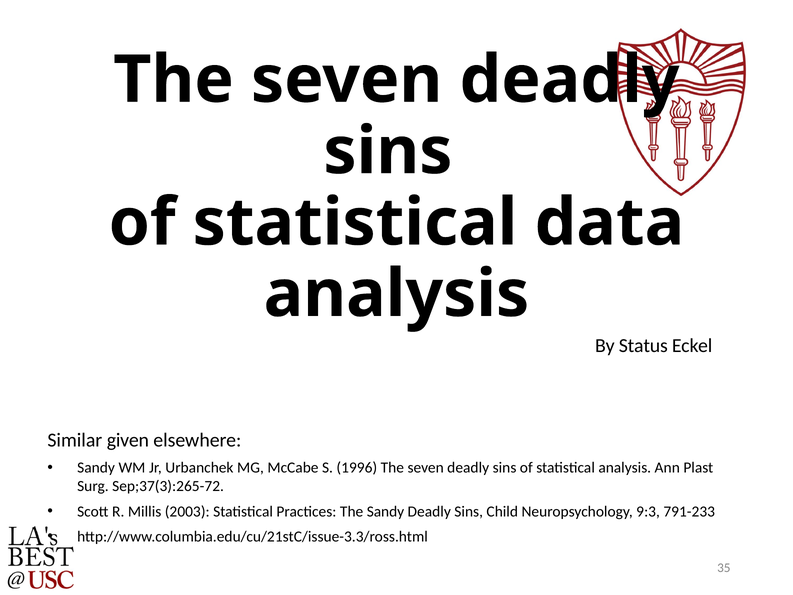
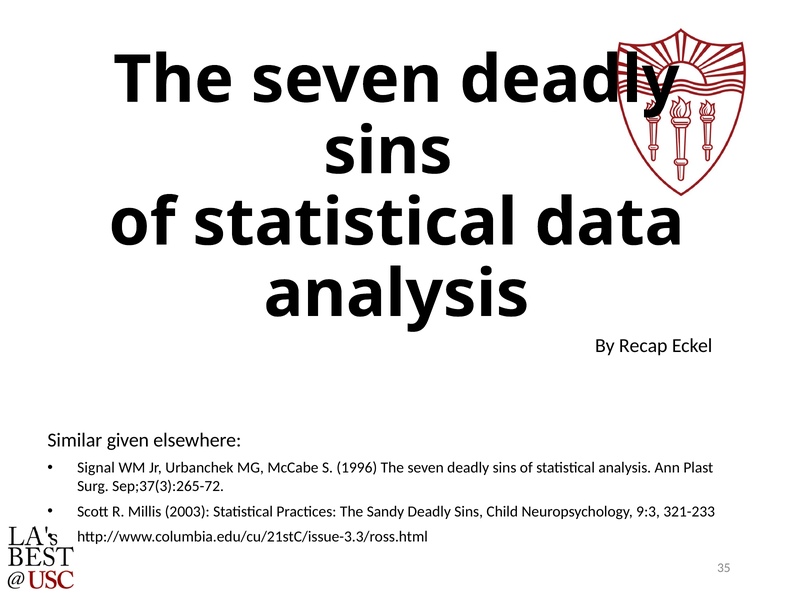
Status: Status -> Recap (643, 346)
Sandy: Sandy -> Signal (96, 468)
791-233: 791-233 -> 321-233 (689, 511)
